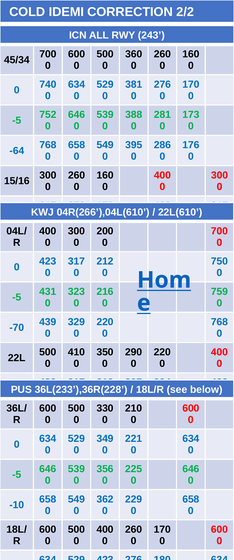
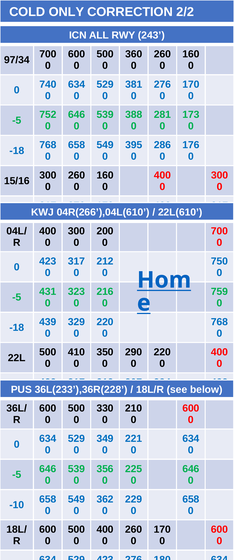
IDEMI: IDEMI -> ONLY (66, 12)
45/34: 45/34 -> 97/34 (17, 60)
-64: -64 -> -18 (17, 151)
-70: -70 -> -18 (17, 328)
